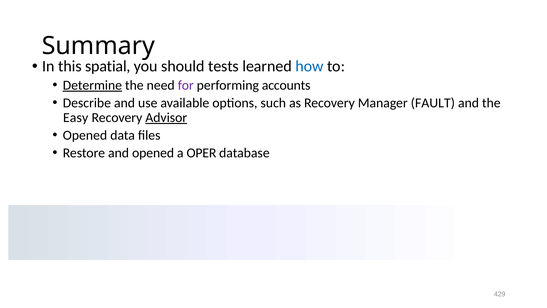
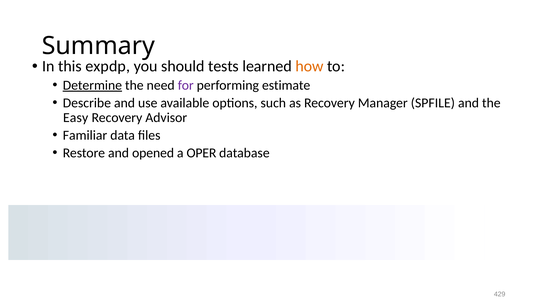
spatial: spatial -> expdp (108, 66)
how colour: blue -> orange (309, 66)
accounts: accounts -> estimate (286, 85)
FAULT: FAULT -> SPFILE (433, 103)
Advisor underline: present -> none (166, 118)
Opened: Opened -> Familiar (85, 135)
